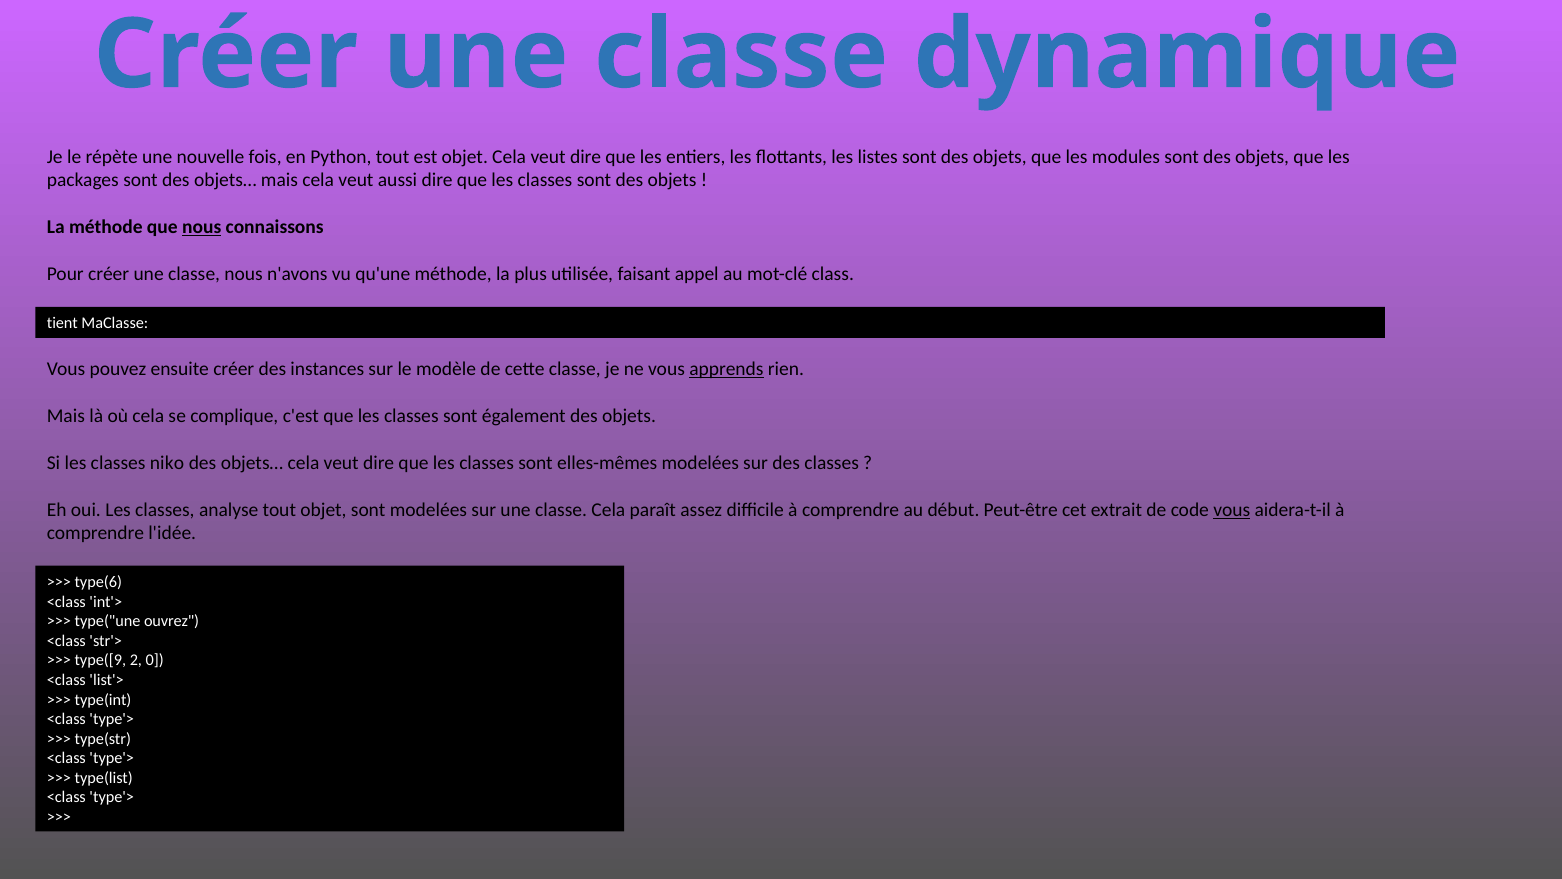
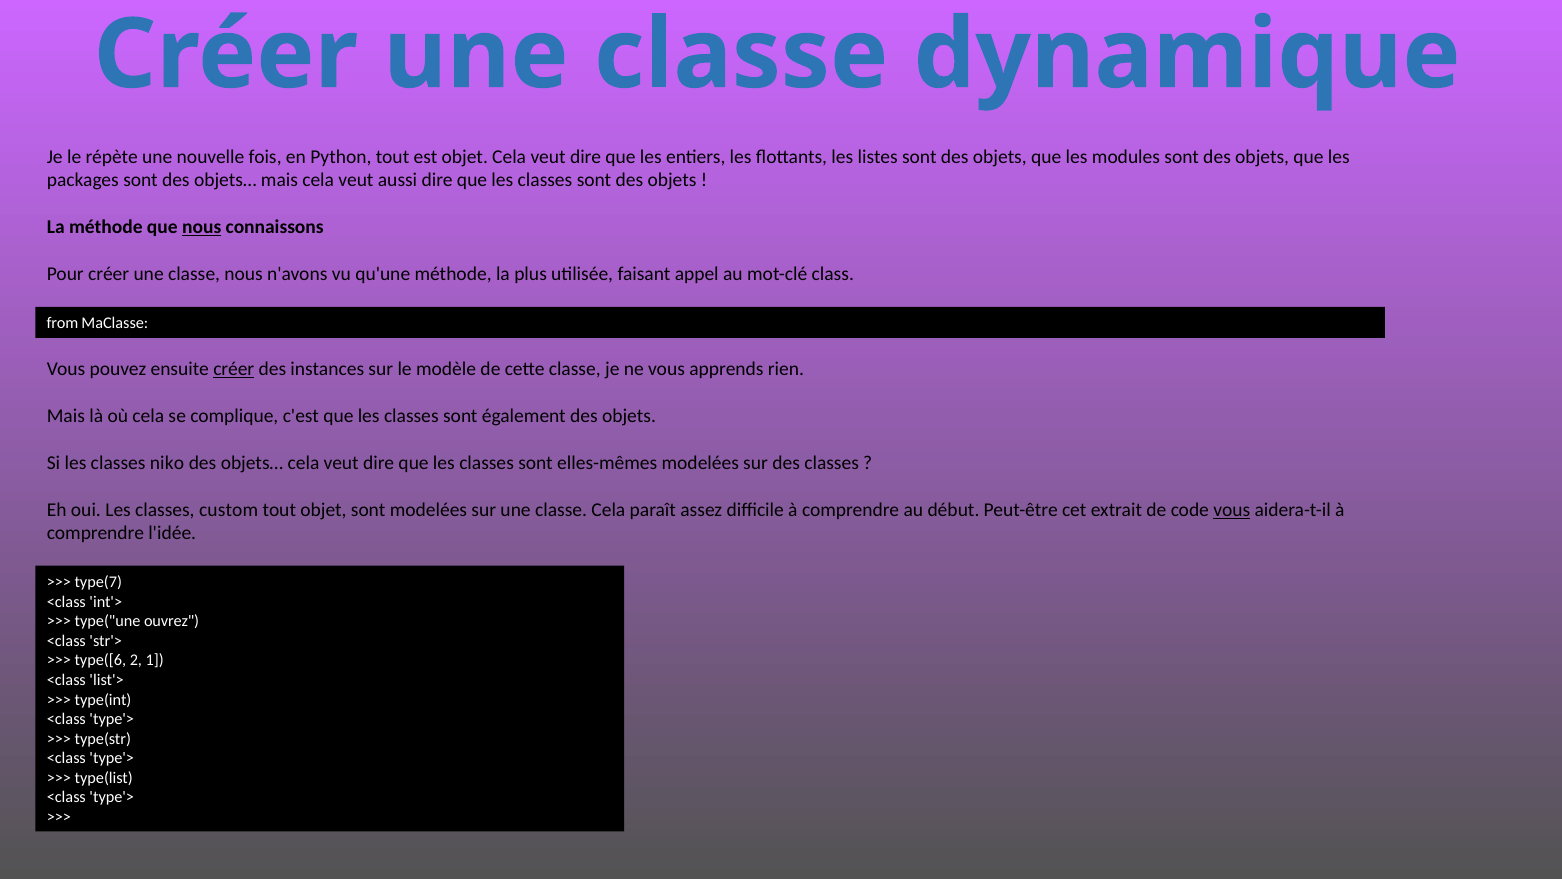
tient: tient -> from (62, 323)
créer underline: none -> present (234, 369)
apprends underline: present -> none (726, 369)
analyse: analyse -> custom (229, 510)
type(6: type(6 -> type(7 (98, 582)
type([9: type([9 -> type([6 (100, 660)
0: 0 -> 1 (155, 660)
